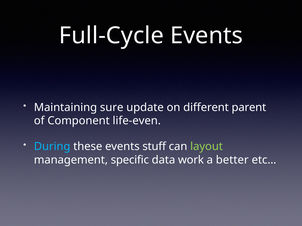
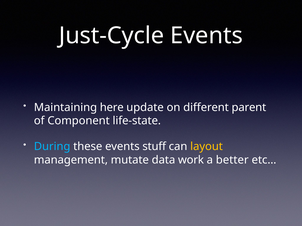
Full-Cycle: Full-Cycle -> Just-Cycle (112, 36)
sure: sure -> here (112, 108)
life-even: life-even -> life-state (137, 121)
layout colour: light green -> yellow (207, 147)
specific: specific -> mutate (130, 160)
